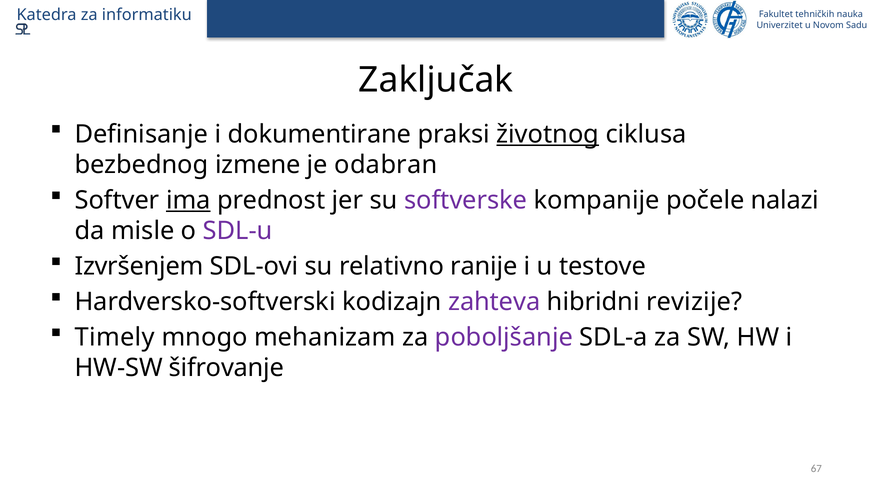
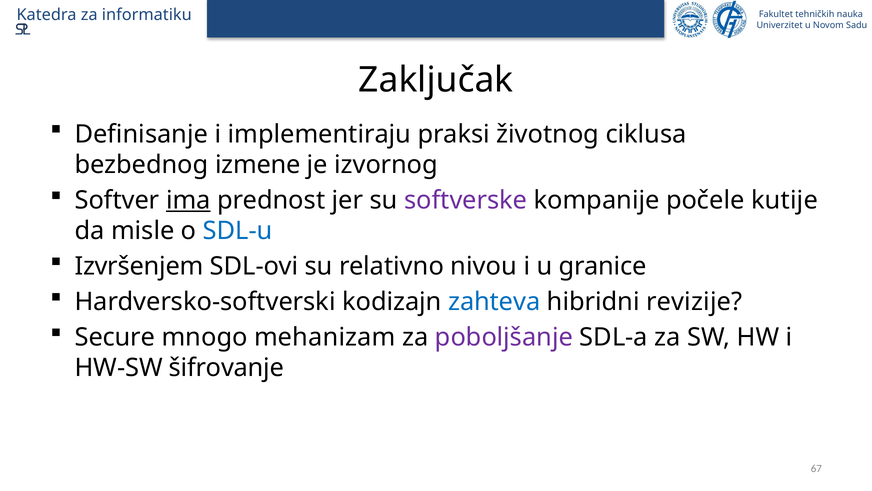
dokumentirane: dokumentirane -> implementiraju (319, 134)
životnog underline: present -> none (548, 134)
odabran: odabran -> izvornog (386, 165)
nalazi: nalazi -> kutije (785, 200)
SDL-u colour: purple -> blue (238, 231)
ranije: ranije -> nivou (484, 266)
testove: testove -> granice (603, 266)
zahteva colour: purple -> blue (494, 302)
Timely: Timely -> Secure (115, 337)
